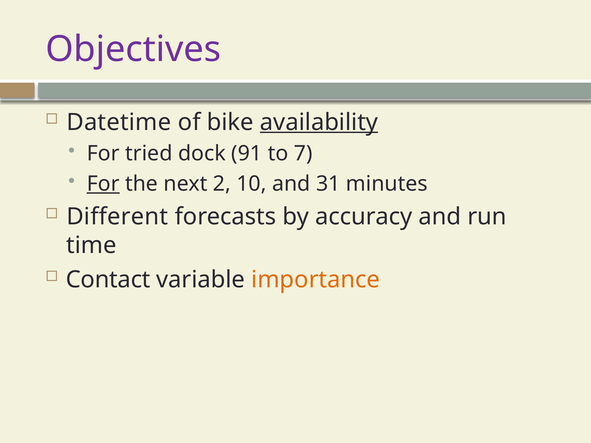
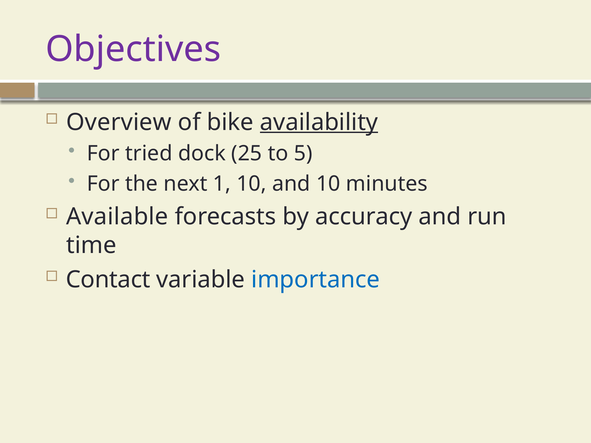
Datetime: Datetime -> Overview (119, 122)
91: 91 -> 25 (247, 154)
7: 7 -> 5 (303, 154)
For underline: present -> none (103, 184)
2: 2 -> 1 (222, 184)
and 31: 31 -> 10 (328, 184)
Different: Different -> Available (117, 217)
importance colour: orange -> blue (316, 280)
